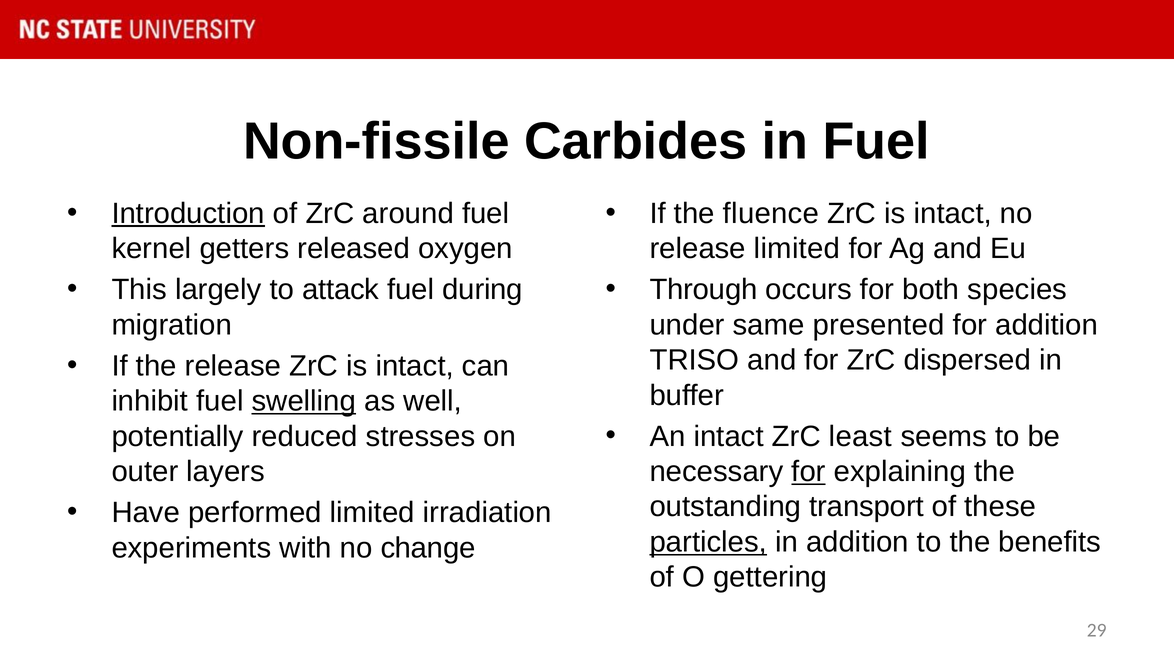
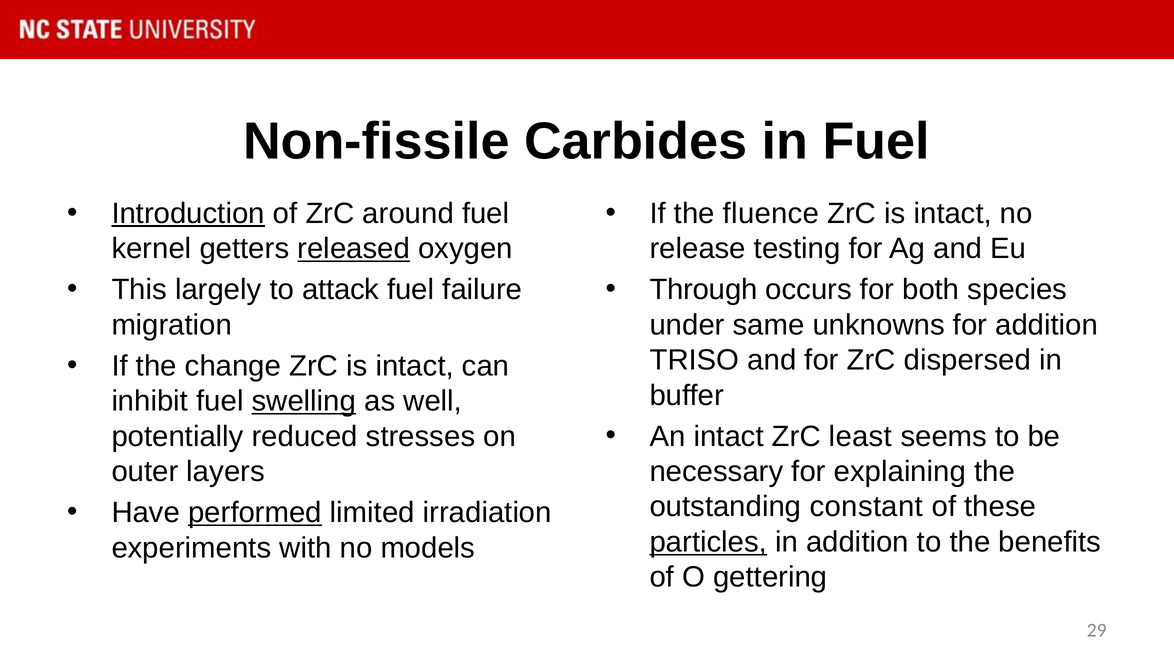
released underline: none -> present (354, 249)
release limited: limited -> testing (797, 249)
during: during -> failure (482, 290)
presented: presented -> unknowns (879, 325)
the release: release -> change (233, 366)
for underline: present -> none (809, 472)
transport: transport -> constant (866, 507)
performed underline: none -> present (255, 513)
change: change -> models (428, 548)
